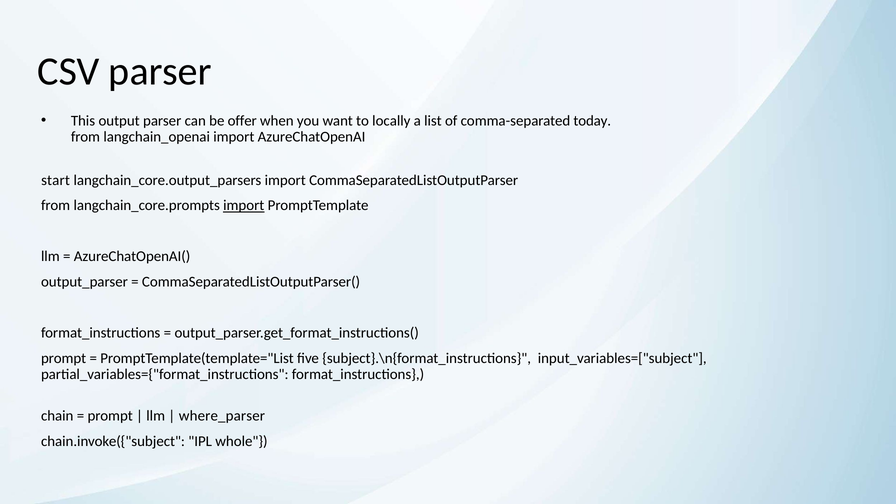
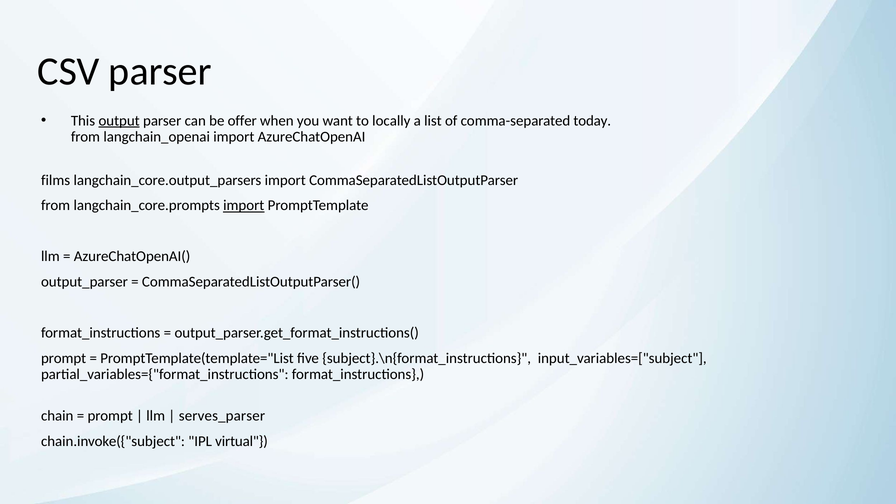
output underline: none -> present (119, 121)
start: start -> films (56, 180)
where_parser: where_parser -> serves_parser (222, 416)
whole: whole -> virtual (242, 441)
